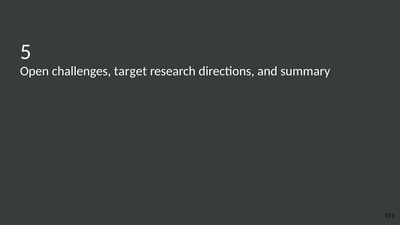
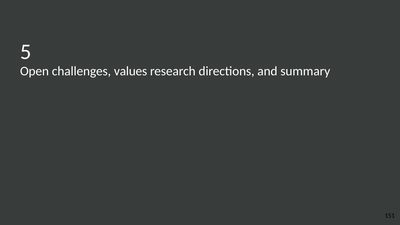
target: target -> values (131, 71)
